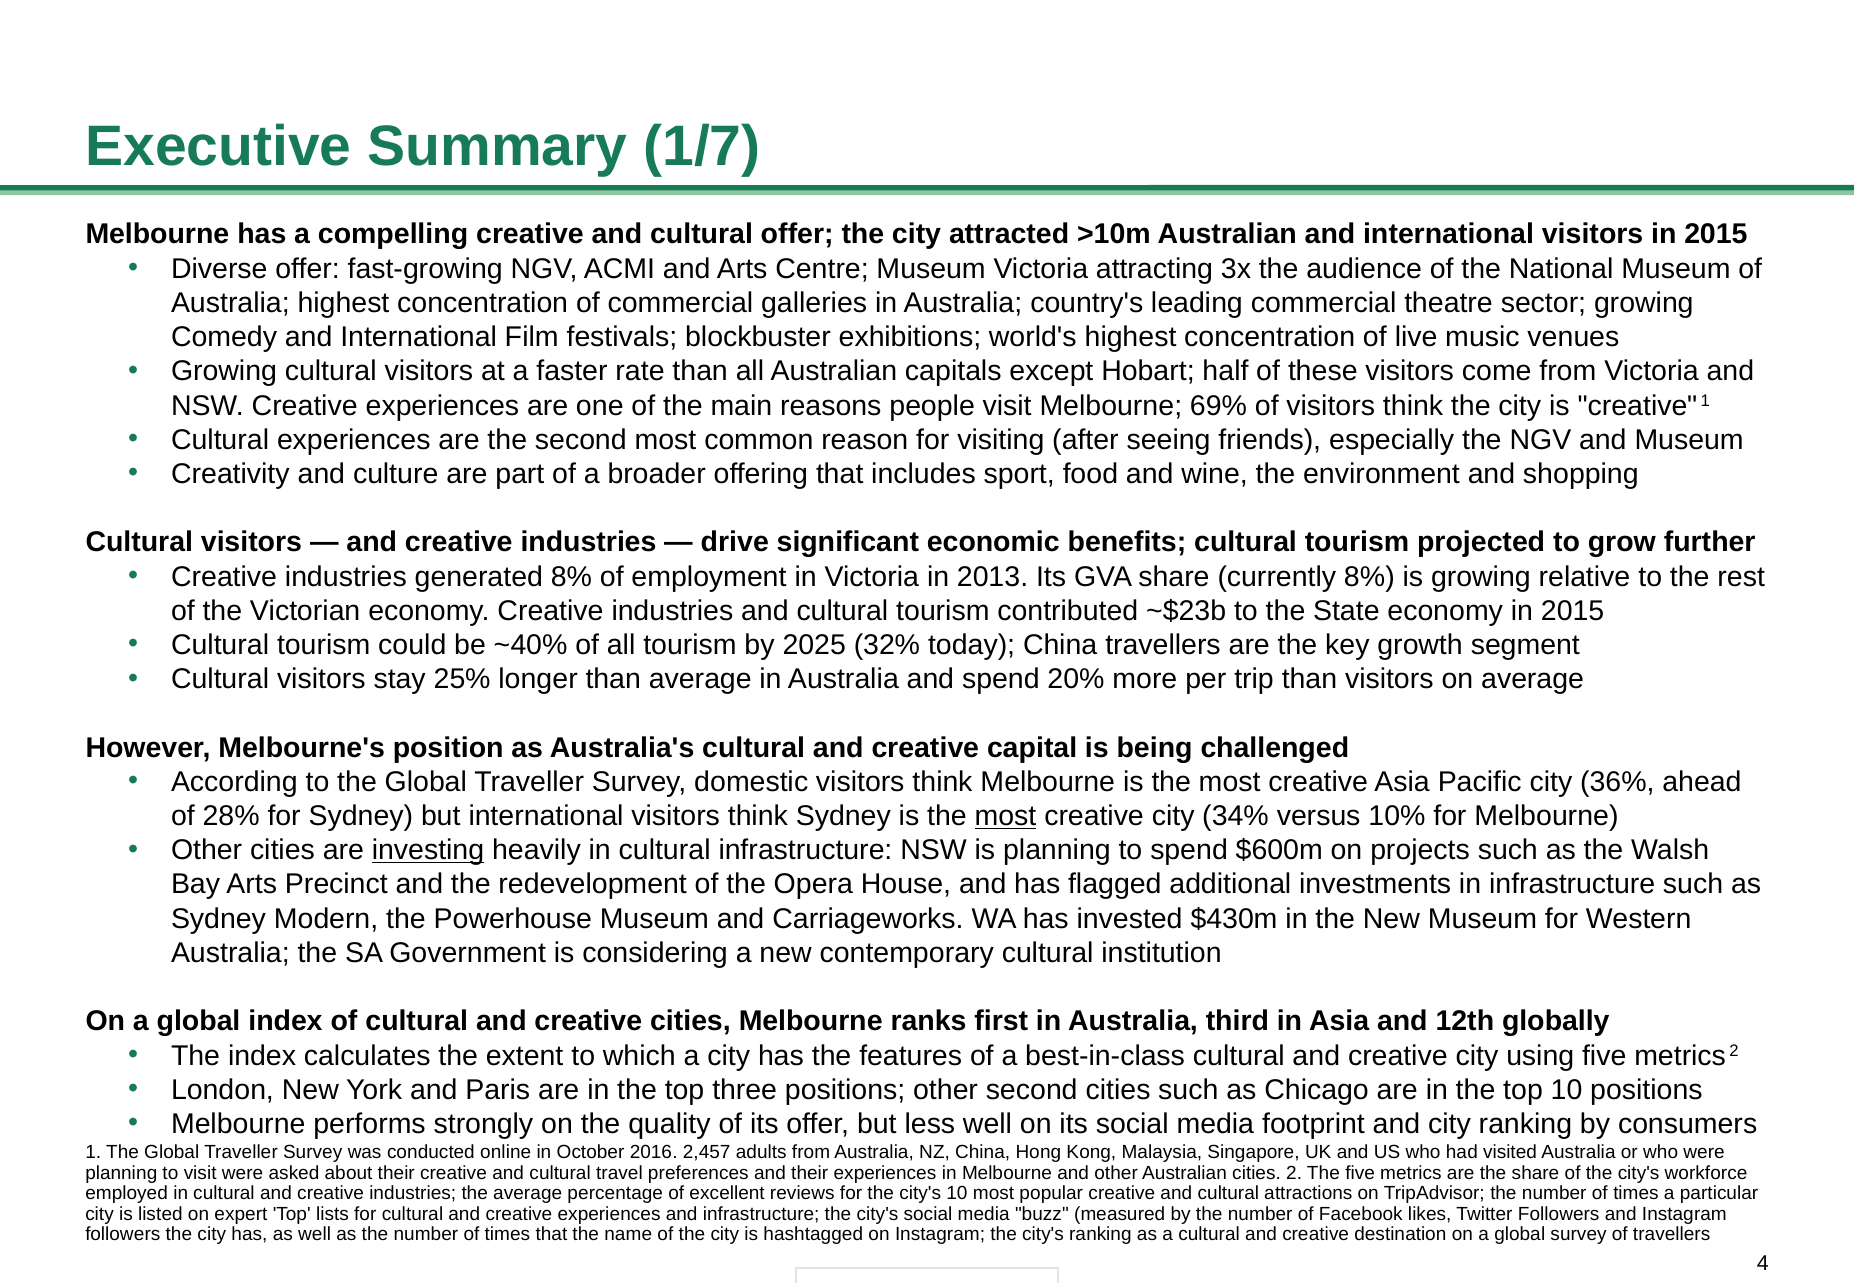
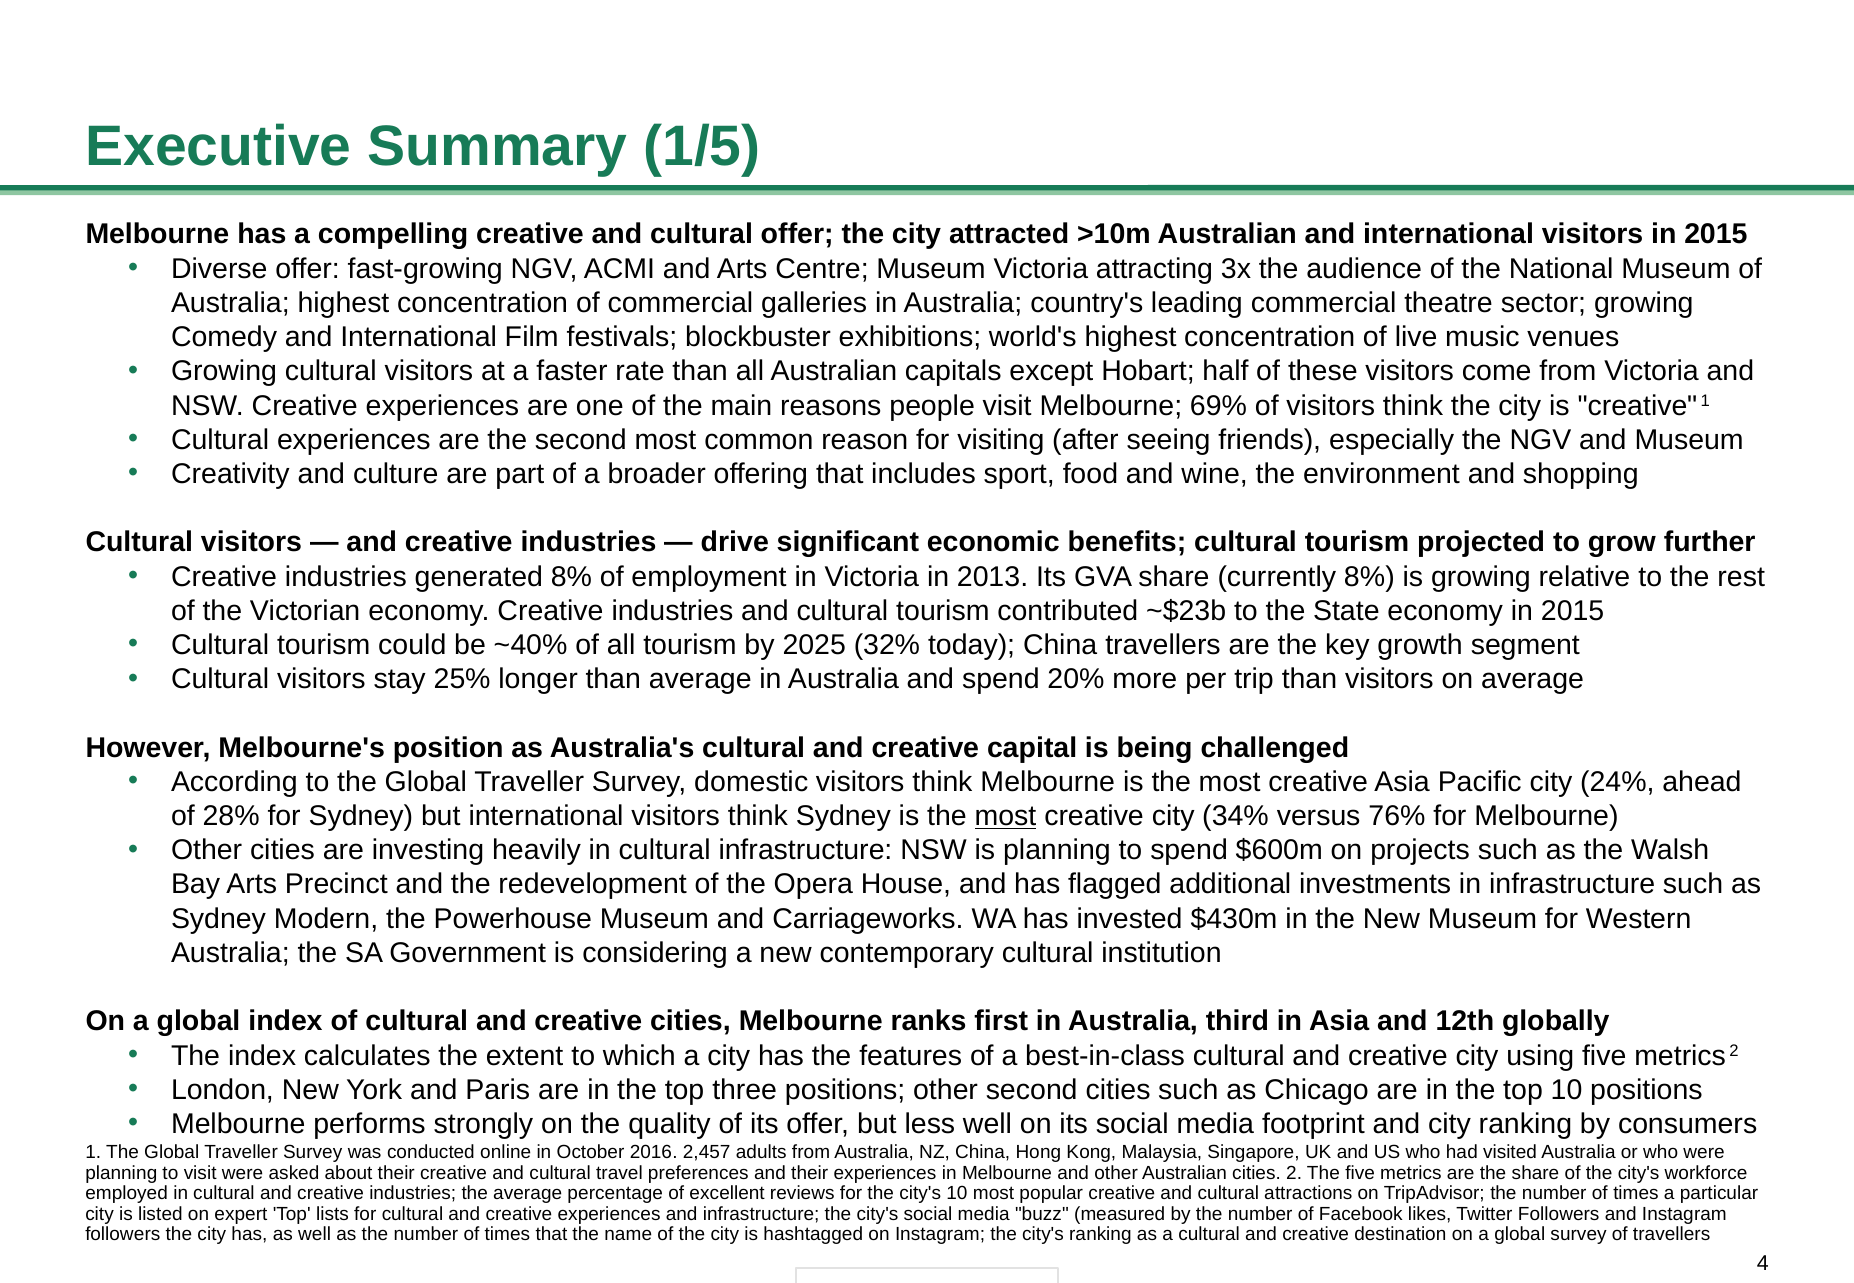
1/7: 1/7 -> 1/5 (702, 147)
36%: 36% -> 24% (1617, 782)
10%: 10% -> 76% (1397, 816)
investing underline: present -> none (428, 851)
